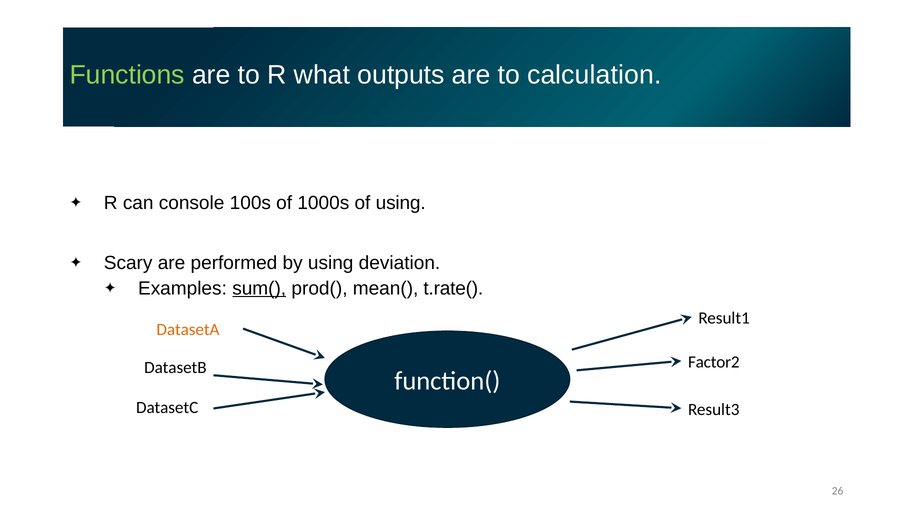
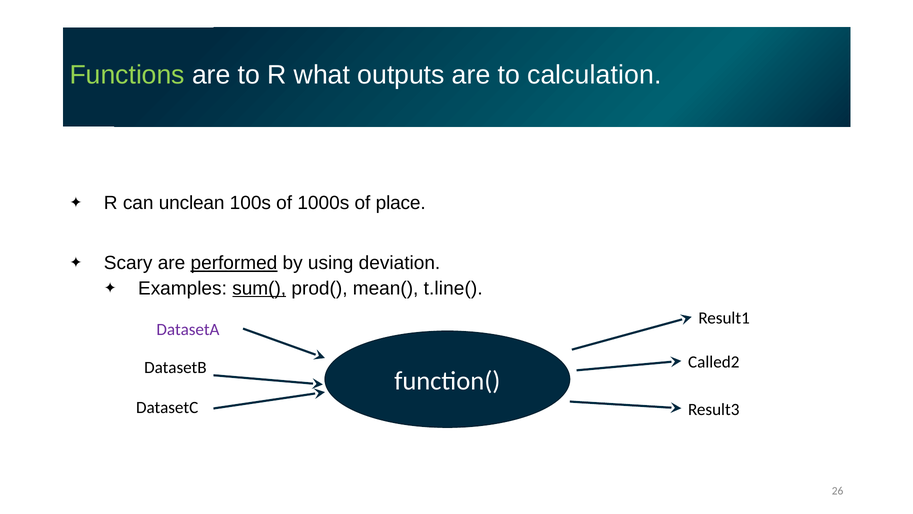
console: console -> unclean (192, 203)
of using: using -> place (401, 203)
performed underline: none -> present (234, 263)
t.rate(: t.rate( -> t.line( (453, 288)
DatasetA colour: orange -> purple (188, 329)
Factor2: Factor2 -> Called2 (714, 362)
